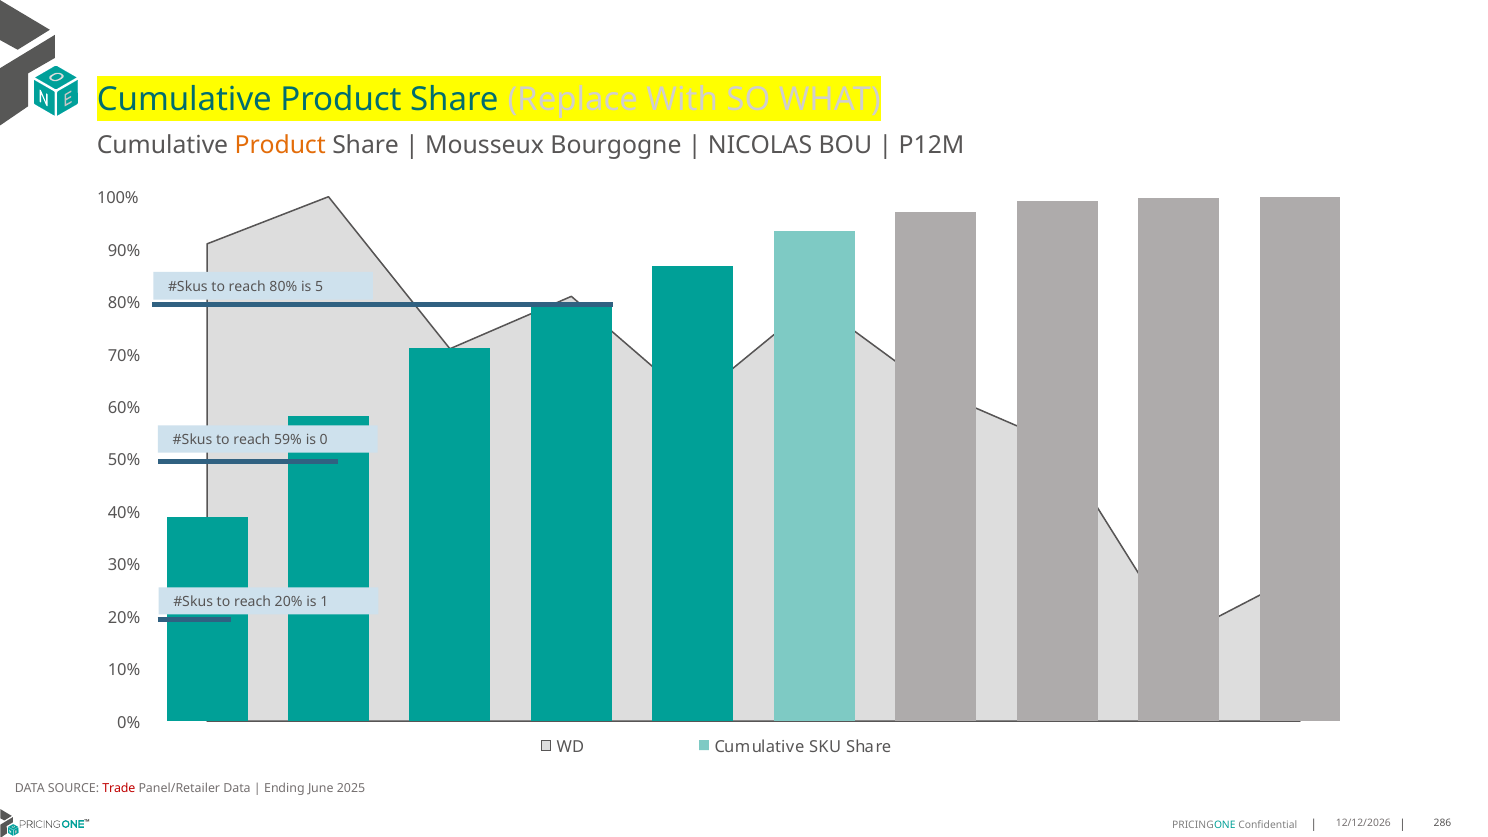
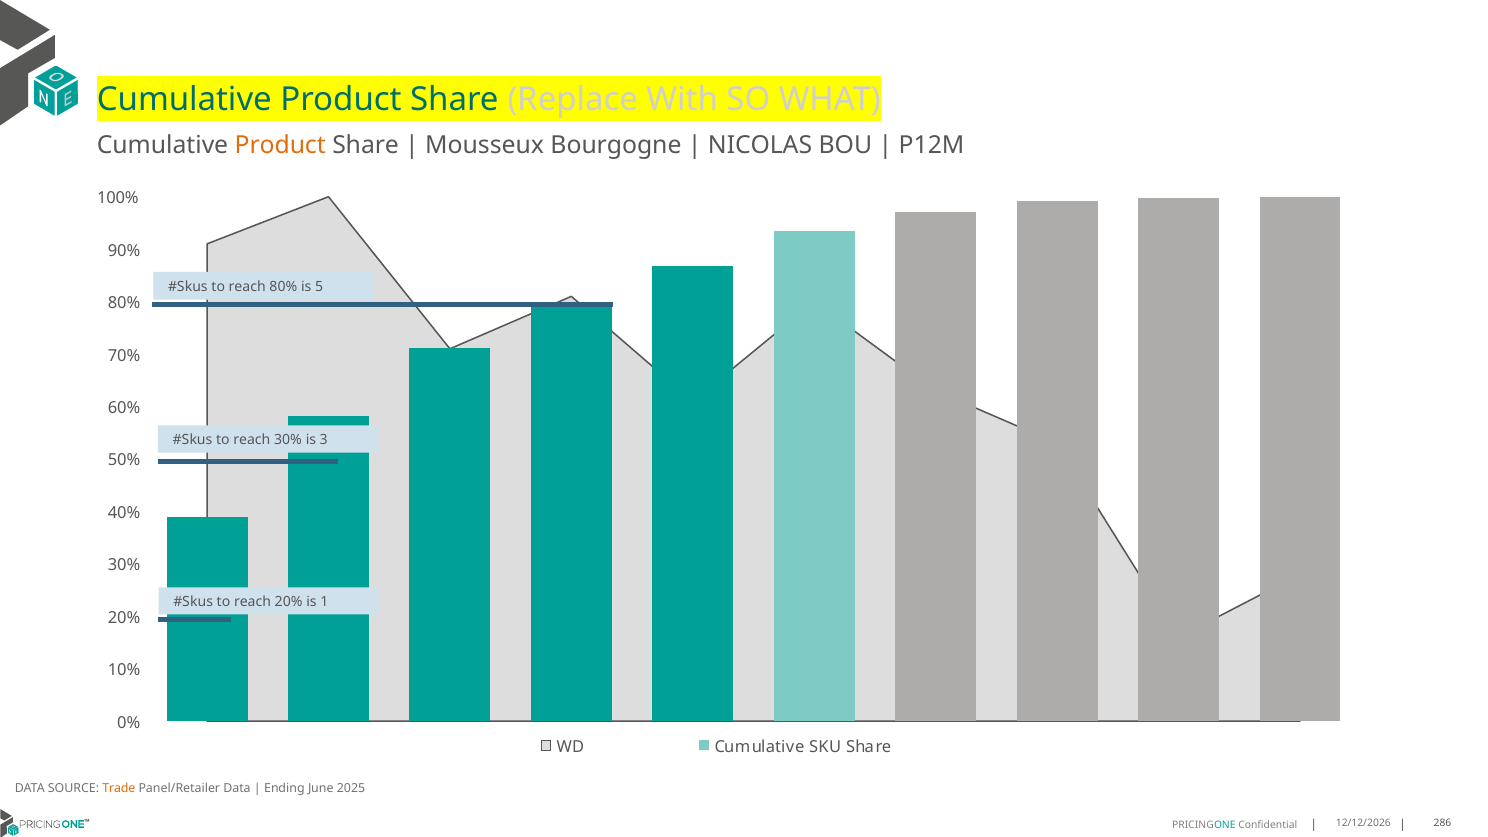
reach 59%: 59% -> 30% (288, 440)
0: 0 -> 3 (324, 440)
Trade colour: red -> orange (119, 788)
